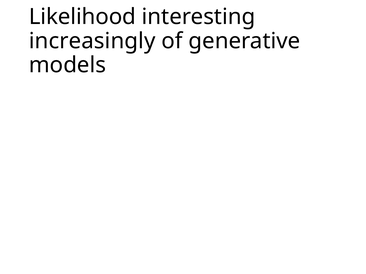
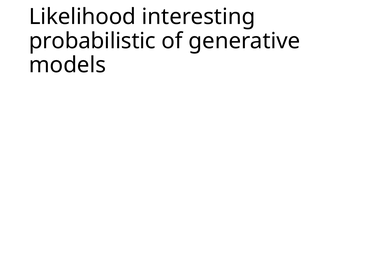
increasingly: increasingly -> probabilistic (92, 41)
